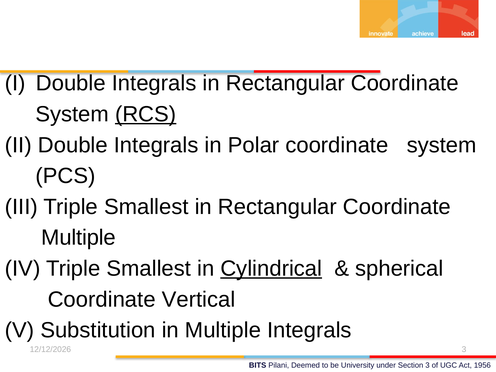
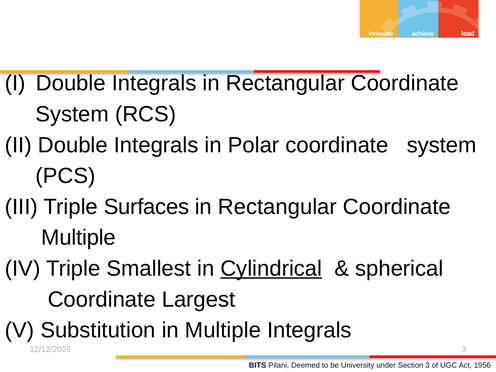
RCS underline: present -> none (146, 114)
III Triple Smallest: Smallest -> Surfaces (146, 207)
Vertical: Vertical -> Largest (199, 299)
